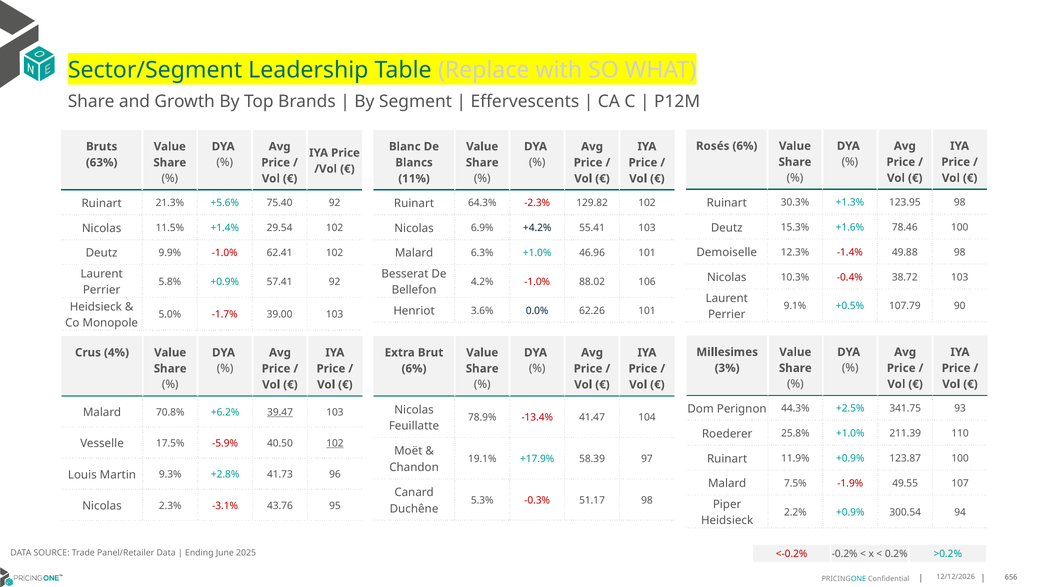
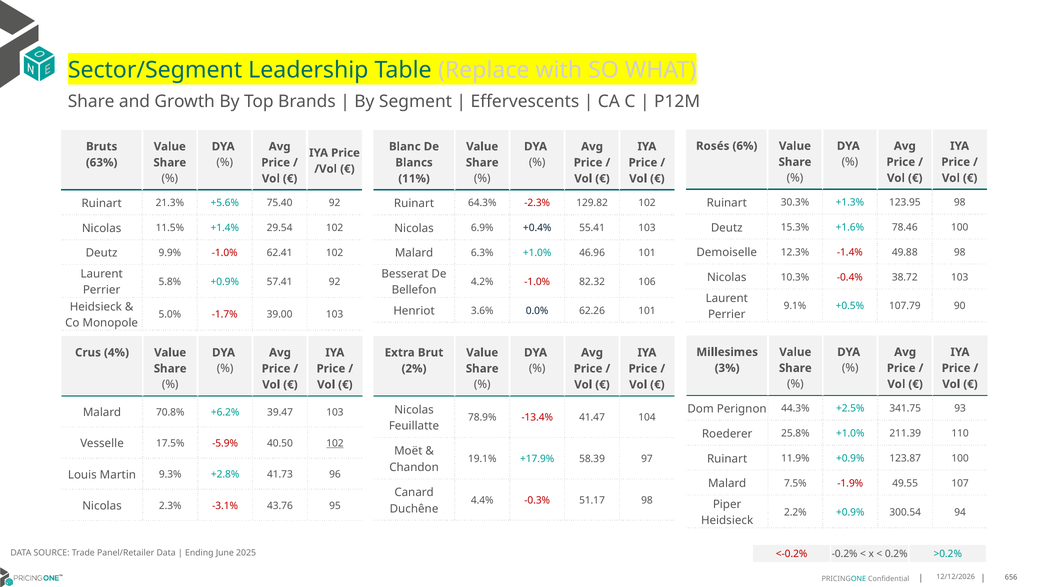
+4.2%: +4.2% -> +0.4% (537, 228)
88.02: 88.02 -> 82.32 (592, 282)
6%: 6% -> 2% (414, 368)
39.47 underline: present -> none (280, 412)
5.3%: 5.3% -> 4.4% (482, 500)
